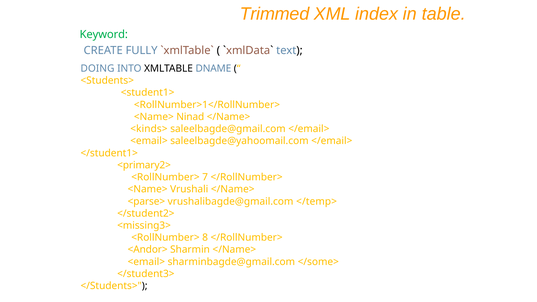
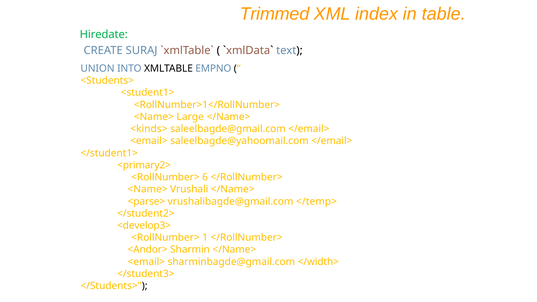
Keyword: Keyword -> Hiredate (104, 35)
FULLY: FULLY -> SURAJ (142, 50)
DOING: DOING -> UNION (98, 68)
DNAME: DNAME -> EMPNO (213, 68)
Ninad: Ninad -> Large (190, 117)
7: 7 -> 6 (205, 177)
<missing3>: <missing3> -> <develop3> (144, 226)
8: 8 -> 1 (205, 238)
</some>: </some> -> </width> (318, 262)
